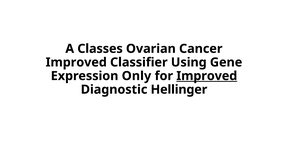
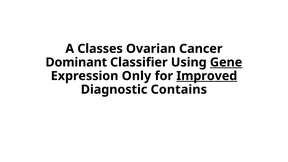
Improved: Improved -> Dominant (76, 62)
Gene underline: none -> present (226, 62)
Hellinger: Hellinger -> Contains (179, 90)
